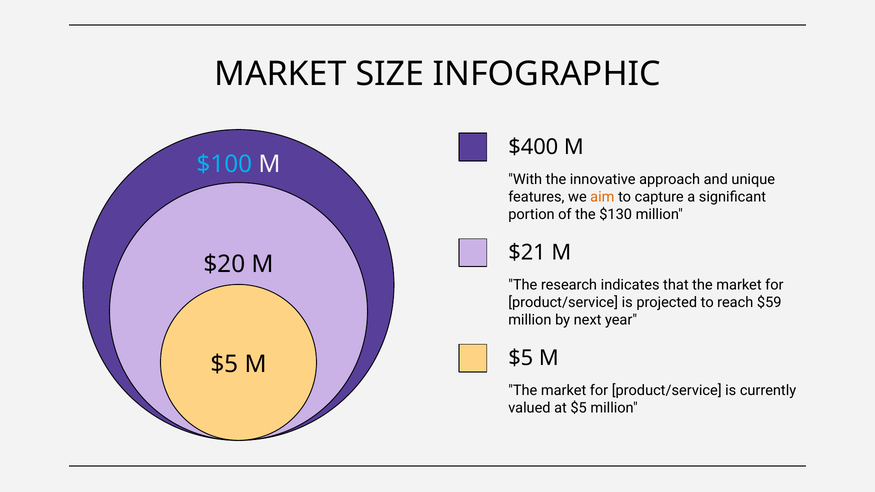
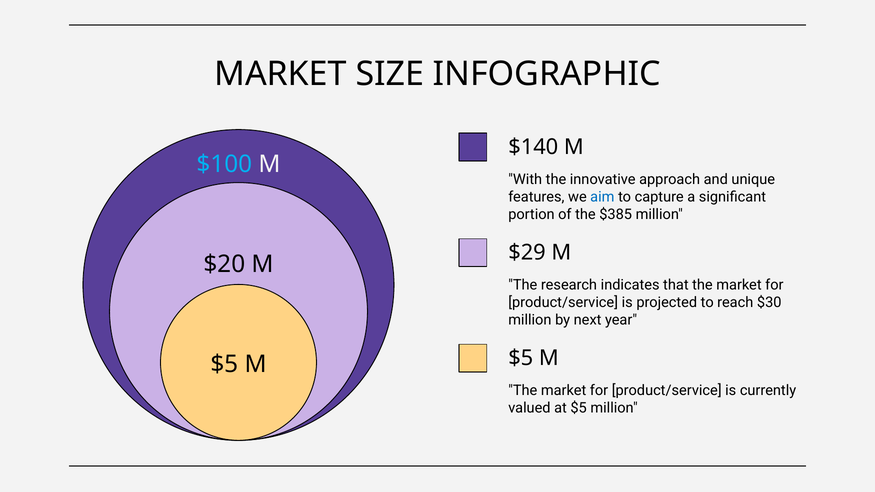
$400: $400 -> $140 (533, 147)
aim colour: orange -> blue (602, 197)
$130: $130 -> $385 (616, 214)
$21: $21 -> $29 (527, 253)
$59: $59 -> $30 (769, 303)
